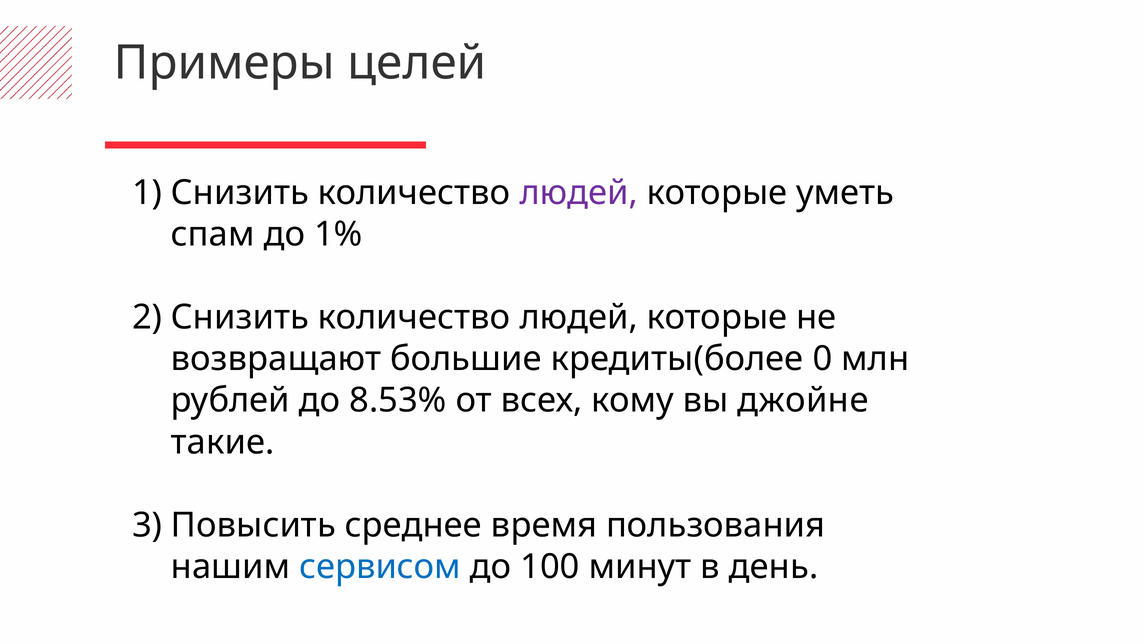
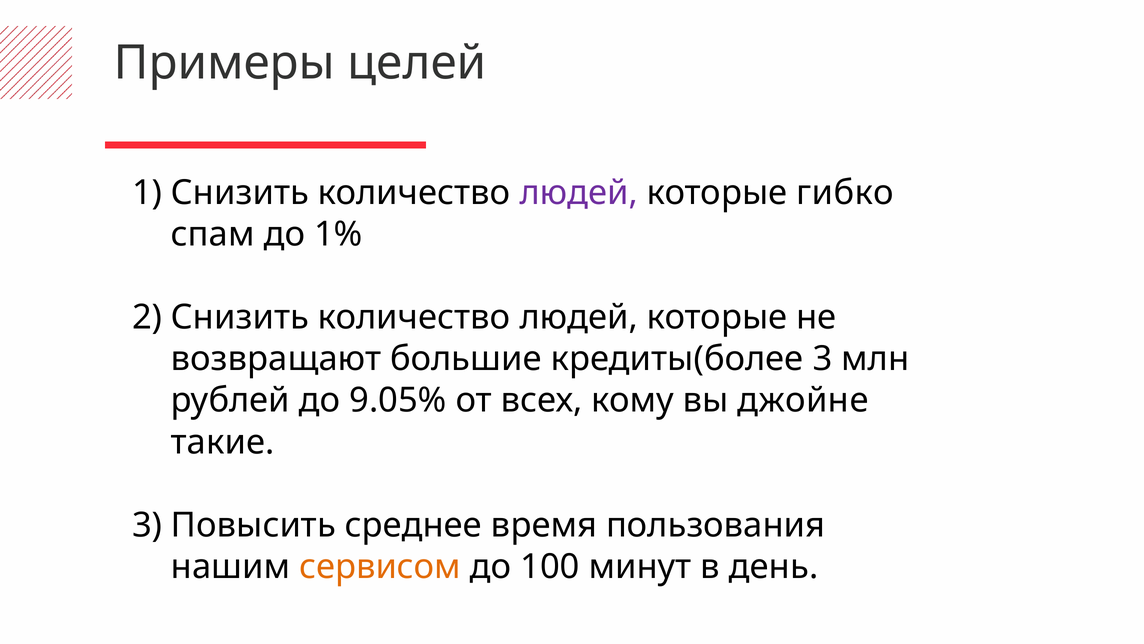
уметь: уметь -> гибко (845, 193)
0: 0 -> 3 (822, 359)
8.53%: 8.53% -> 9.05% (398, 400)
сервисом colour: blue -> orange (380, 566)
